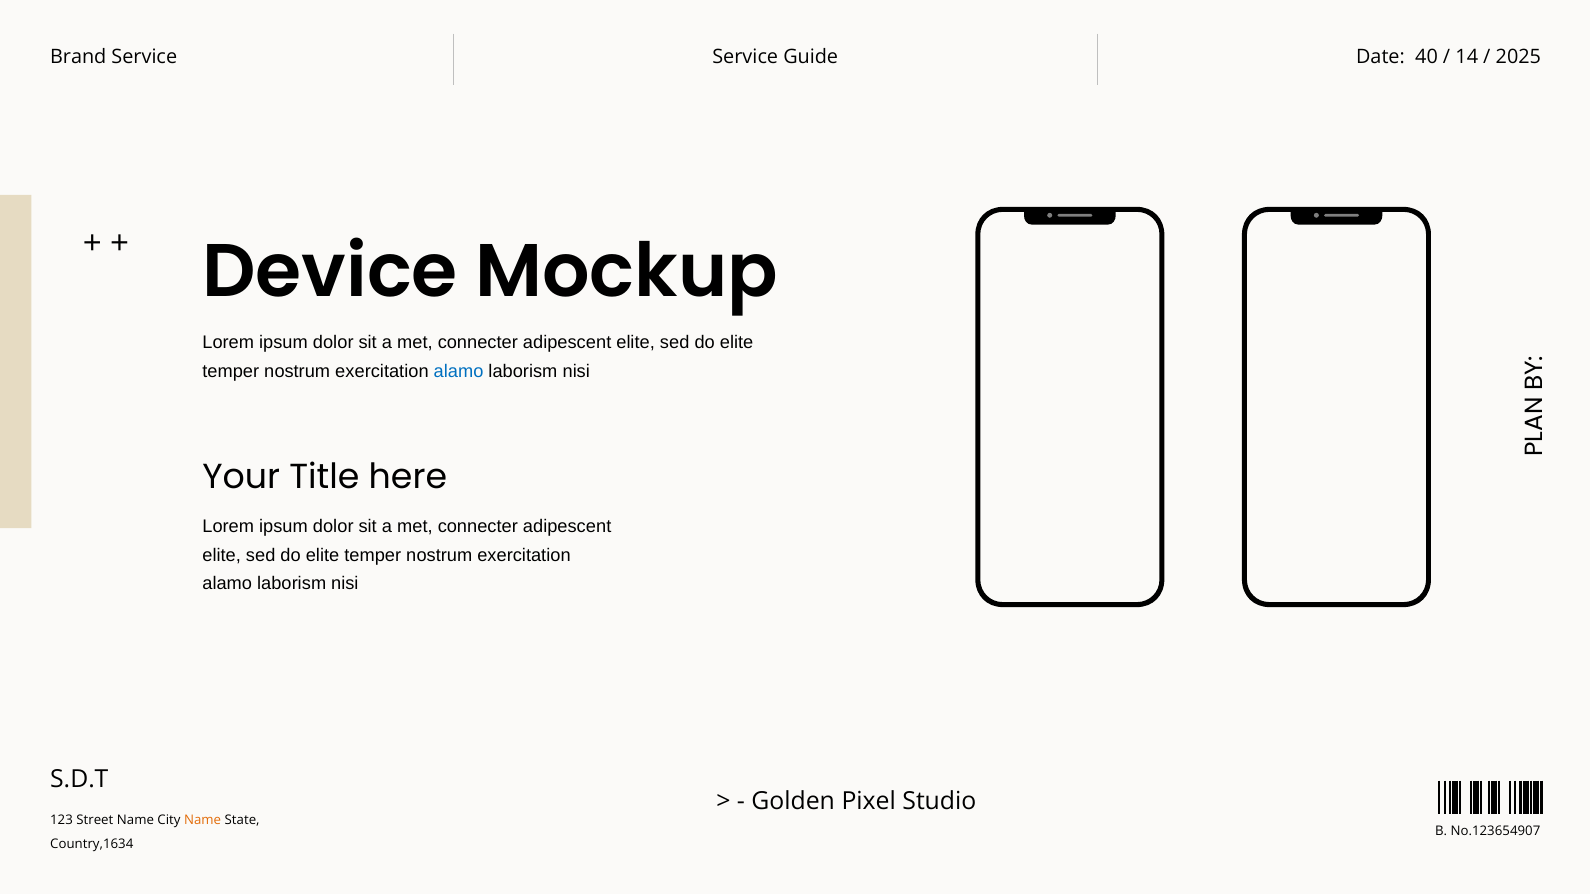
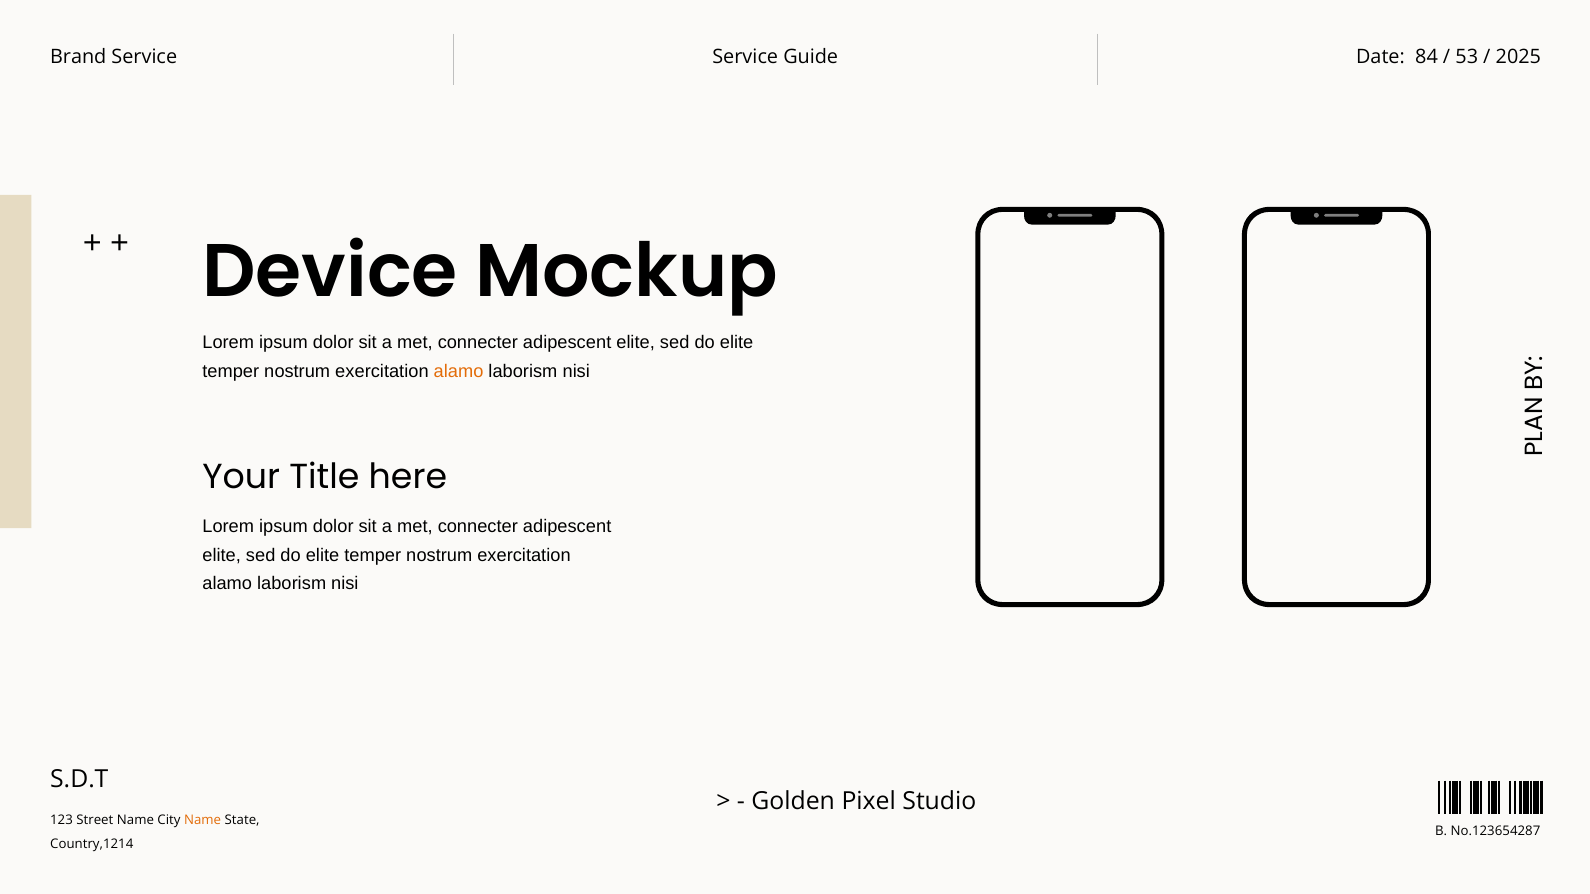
40: 40 -> 84 (1427, 57)
14: 14 -> 53 (1467, 57)
alamo colour: blue -> orange (459, 371)
No.123654907: No.123654907 -> No.123654287 (1495, 832)
Country,1634: Country,1634 -> Country,1214 (92, 845)
